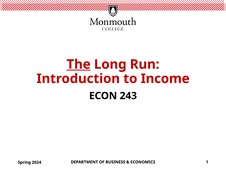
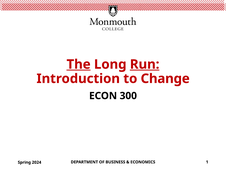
Run underline: none -> present (145, 64)
Income: Income -> Change (165, 78)
243: 243 -> 300 (128, 96)
